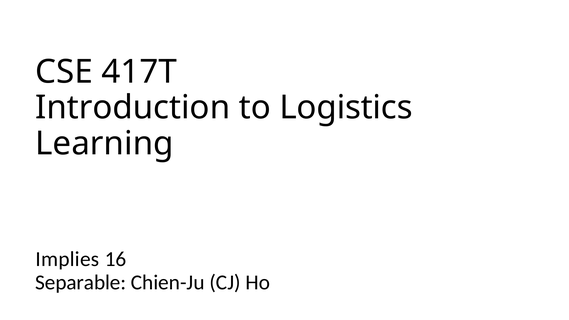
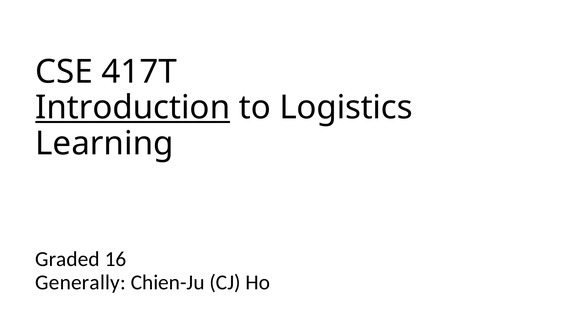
Introduction underline: none -> present (133, 108)
Implies: Implies -> Graded (68, 259)
Separable: Separable -> Generally (81, 282)
